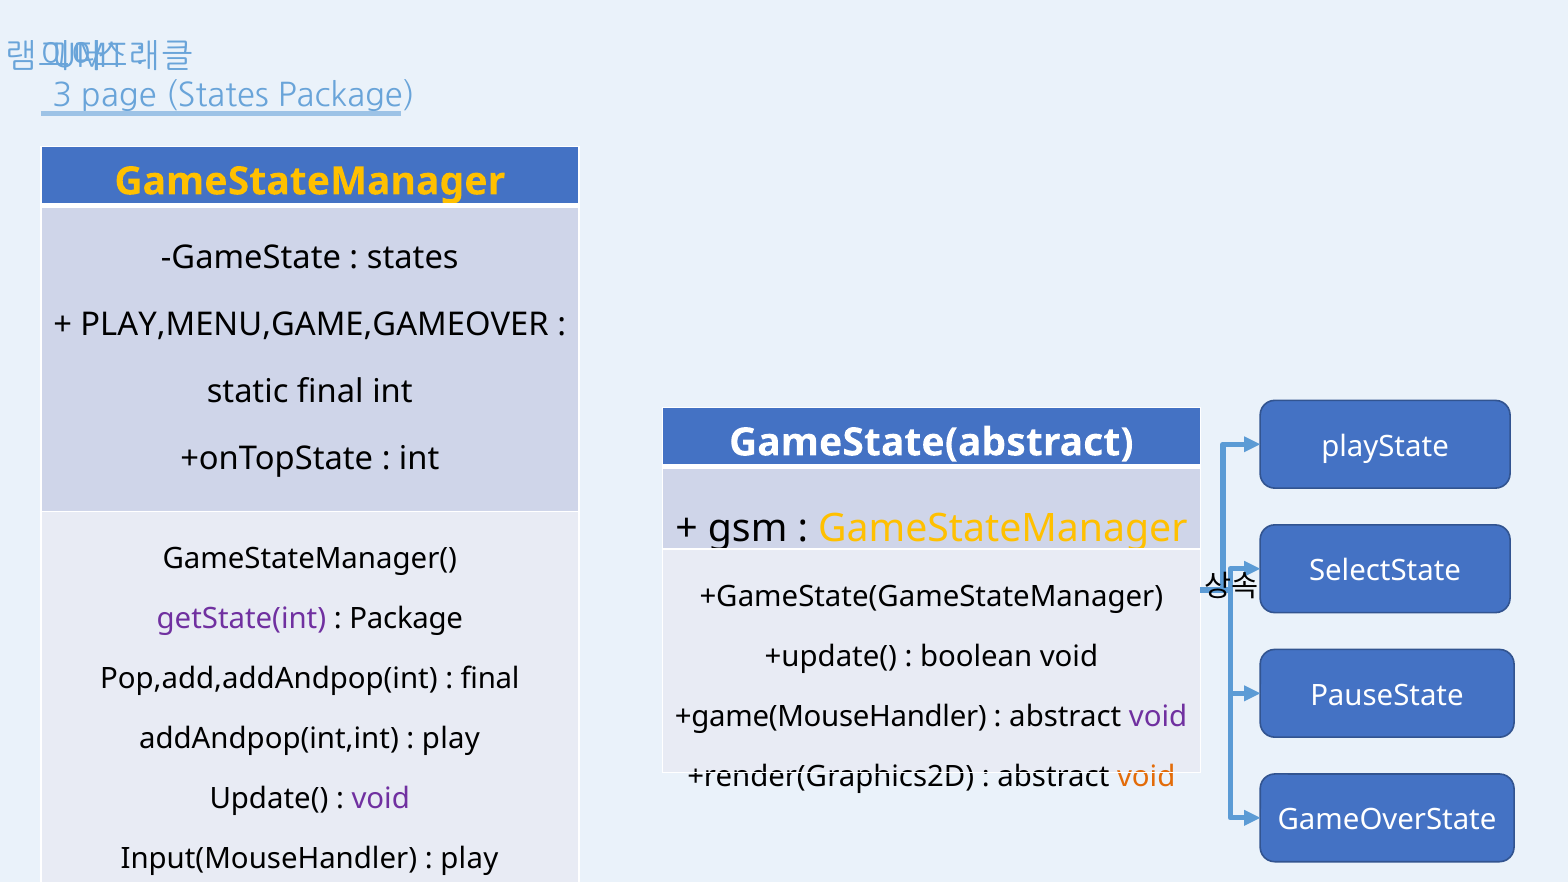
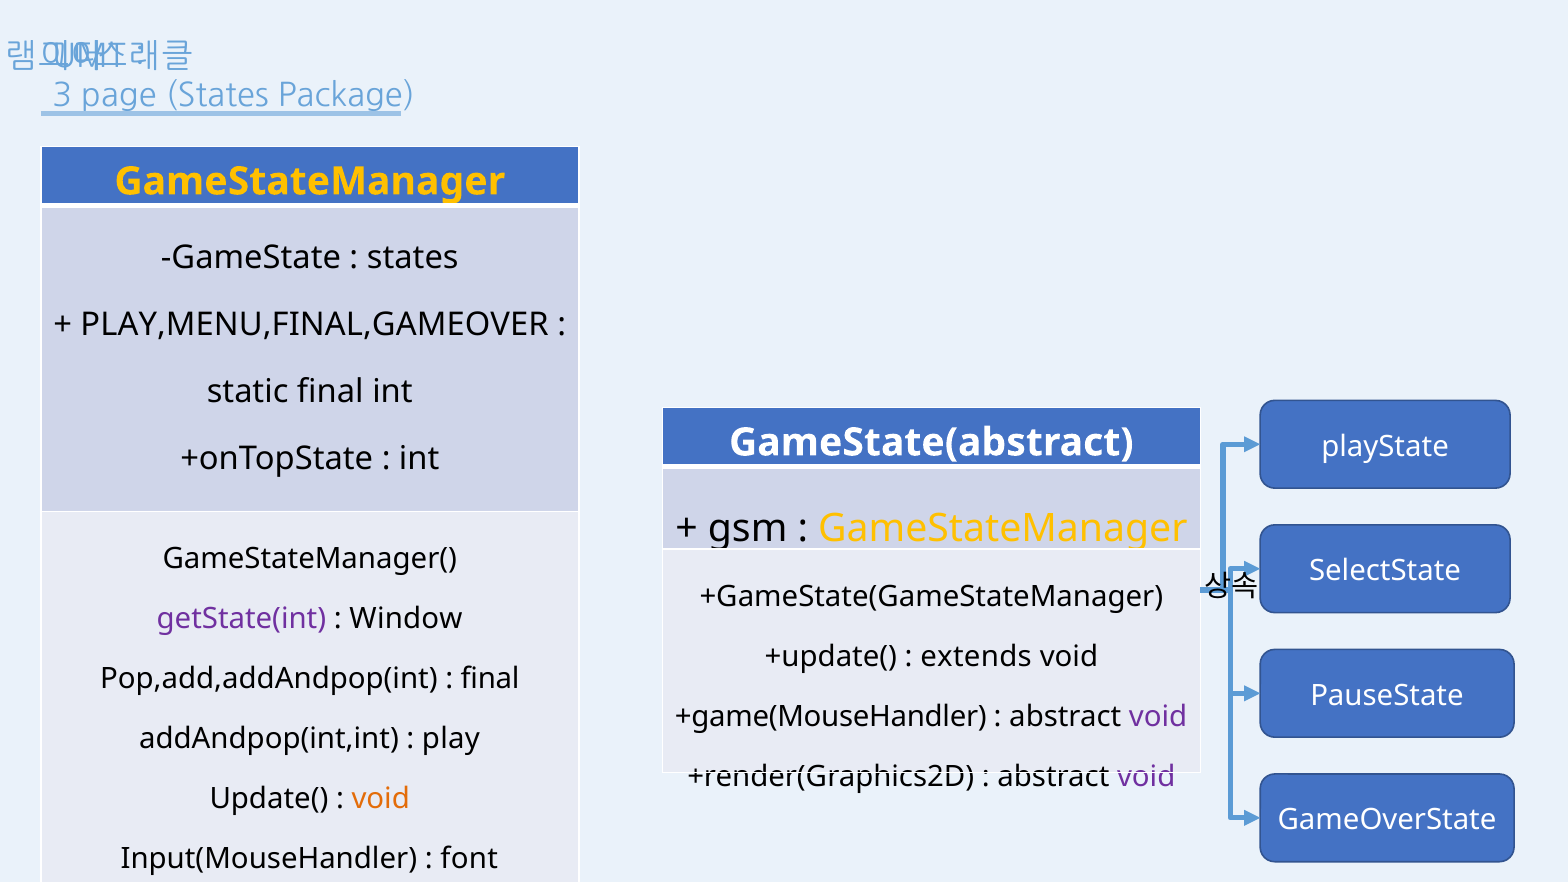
PLAY,MENU,GAME,GAMEOVER: PLAY,MENU,GAME,GAMEOVER -> PLAY,MENU,FINAL,GAMEOVER (315, 325)
Package: Package -> Window (406, 619)
boolean: boolean -> extends (976, 656)
void colour: orange -> purple (1146, 776)
void colour: purple -> orange (381, 799)
play: play -> font (469, 859)
